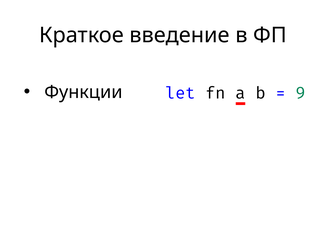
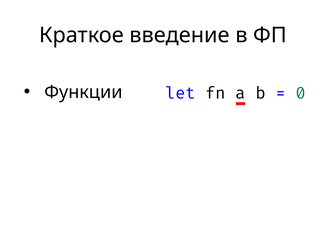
9: 9 -> 0 (301, 93)
